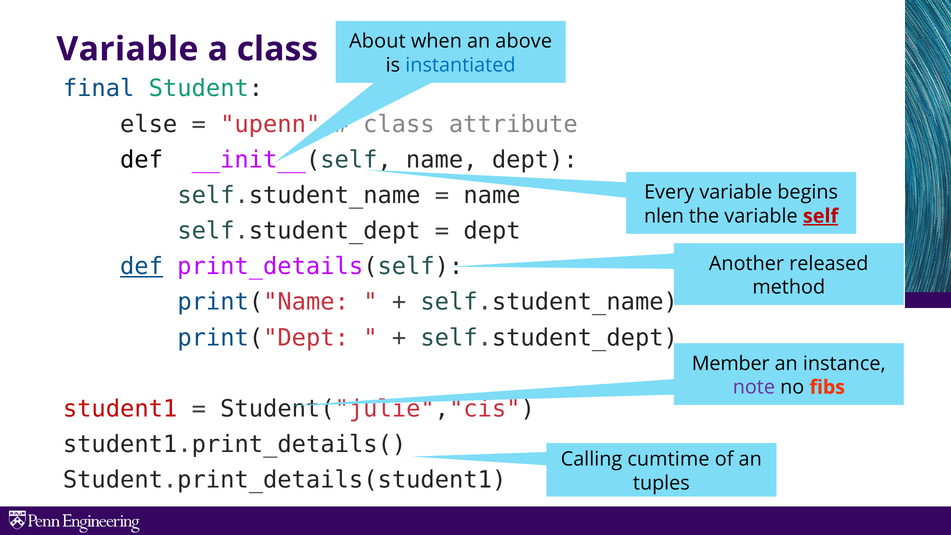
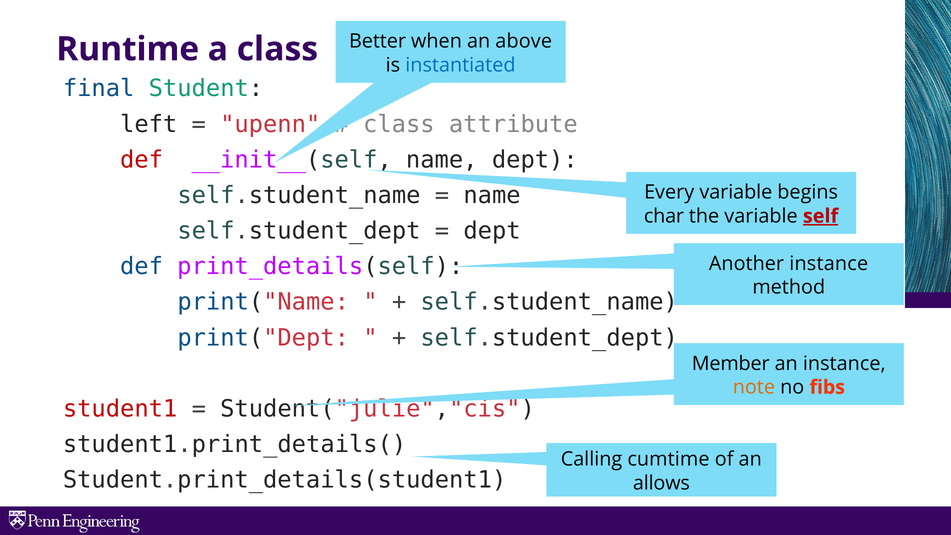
Variable: Variable -> Runtime (128, 49)
About: About -> Better (378, 41)
else: else -> left (149, 124)
def colour: black -> red (142, 160)
nlen: nlen -> char (664, 216)
def underline: present -> none (142, 267)
Another released: released -> instance (829, 264)
note colour: purple -> orange (754, 387)
tuples: tuples -> allows (661, 483)
